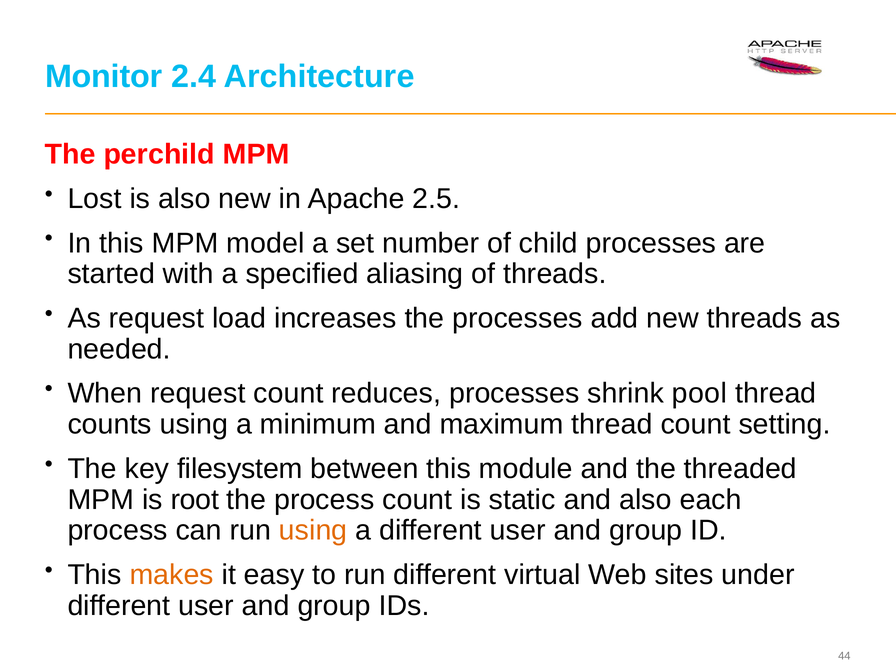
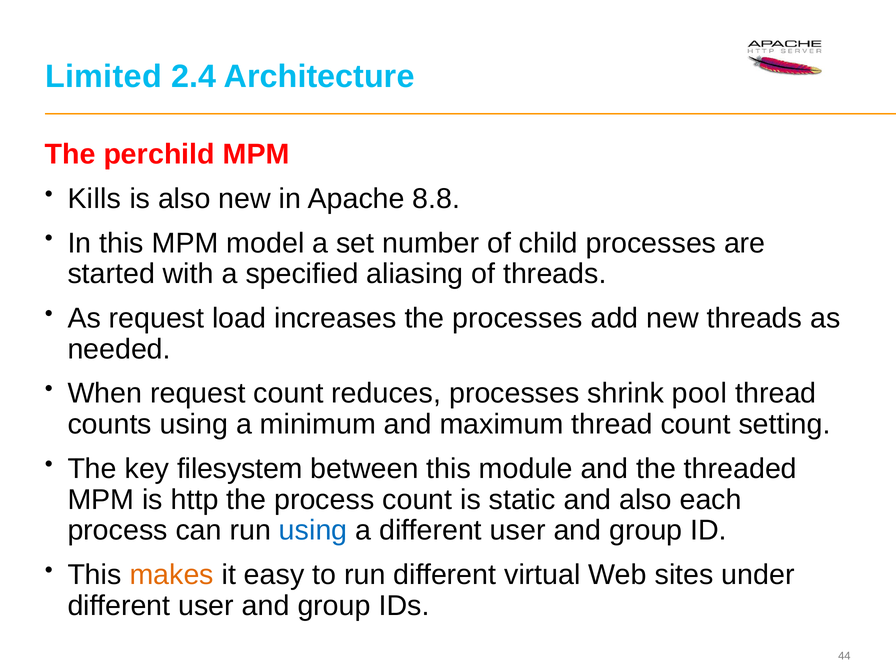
Monitor: Monitor -> Limited (103, 76)
Lost: Lost -> Kills (94, 199)
2.5: 2.5 -> 8.8 (436, 199)
root: root -> http (195, 500)
using colour: orange -> blue (313, 531)
